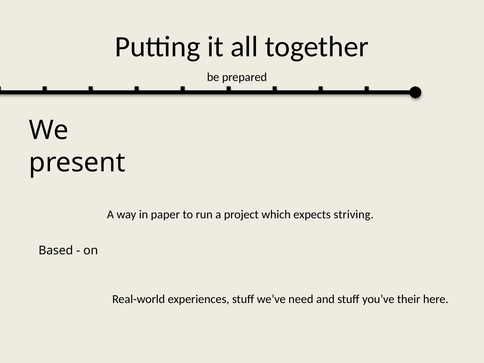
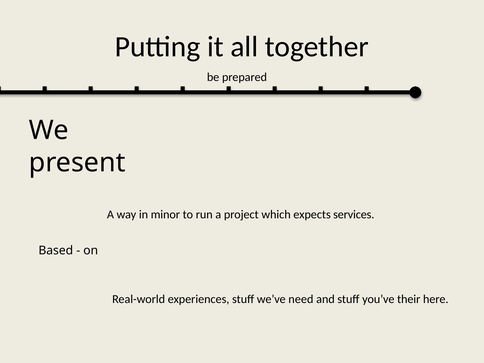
paper: paper -> minor (165, 215)
striving: striving -> services (354, 215)
